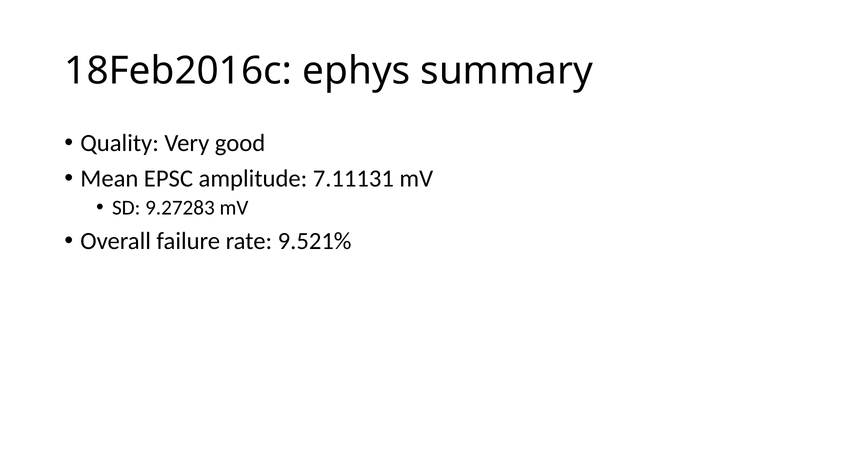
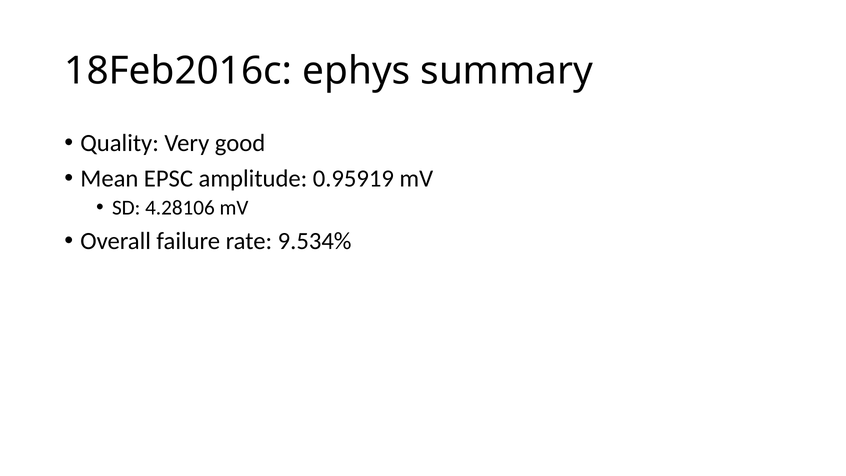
7.11131: 7.11131 -> 0.95919 (353, 179)
9.27283: 9.27283 -> 4.28106 (180, 208)
9.521%: 9.521% -> 9.534% (315, 241)
